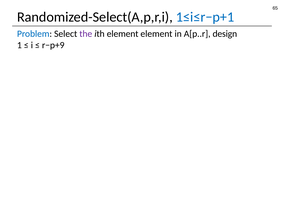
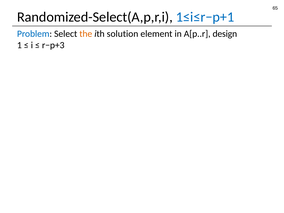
the colour: purple -> orange (86, 34)
ith element: element -> solution (123, 34)
r−p+9: r−p+9 -> r−p+3 (53, 45)
